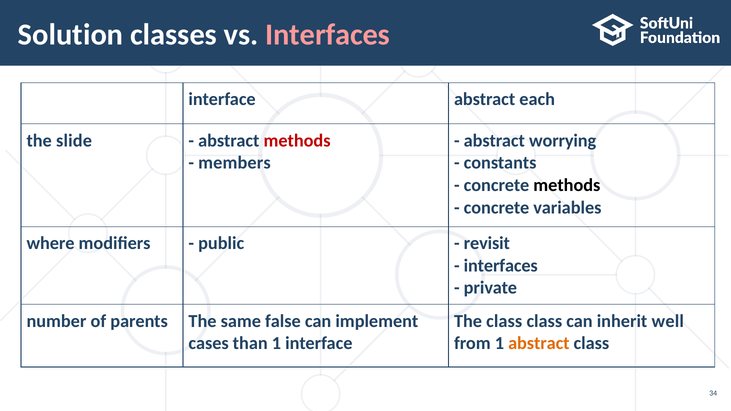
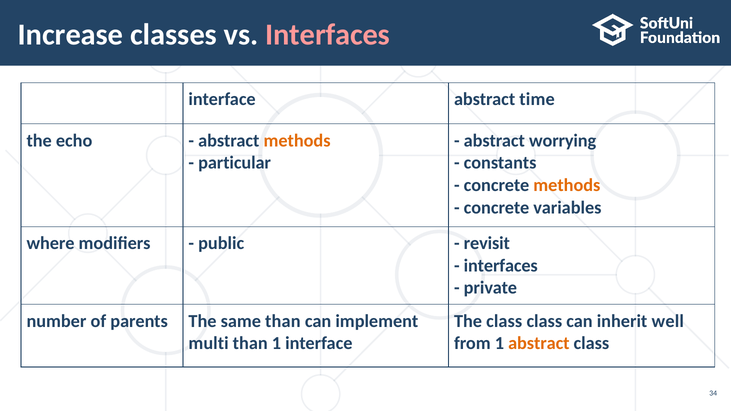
Solution: Solution -> Increase (71, 35)
each: each -> time (537, 99)
slide: slide -> echo (74, 141)
methods colour: red -> orange (297, 141)
members: members -> particular (235, 163)
methods colour: black -> orange (567, 185)
same false: false -> than (283, 321)
cases: cases -> multi (209, 344)
